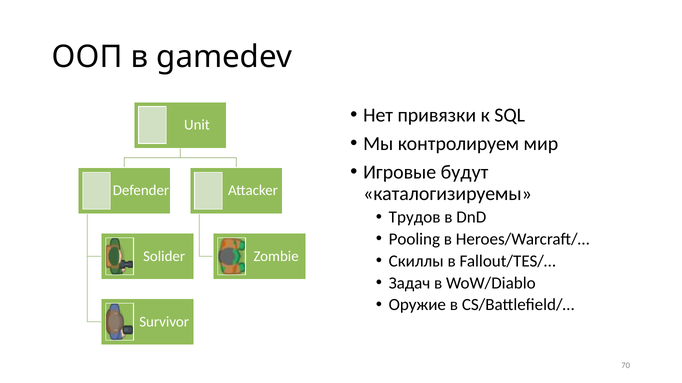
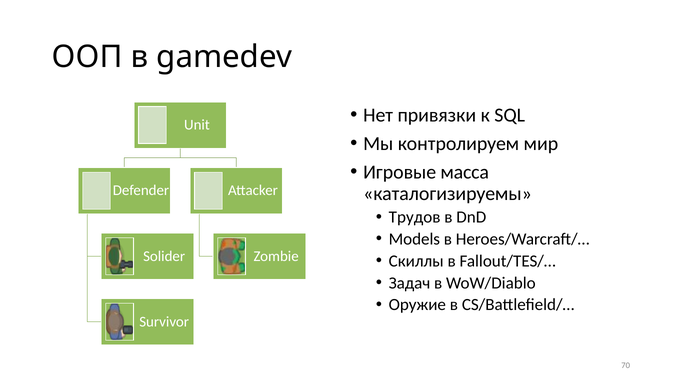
будут: будут -> масса (465, 172)
Pooling: Pooling -> Models (414, 239)
